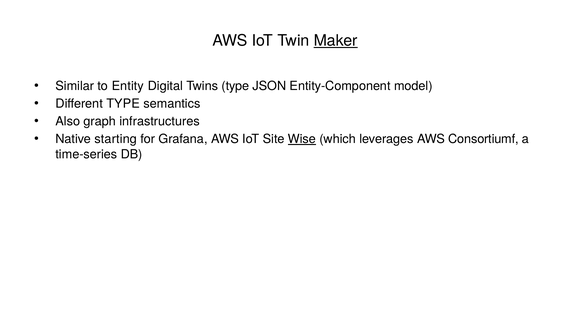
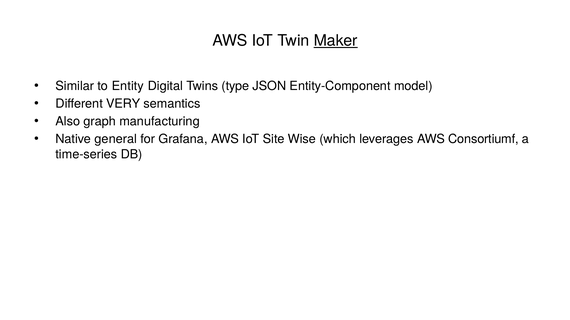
Different TYPE: TYPE -> VERY (123, 104)
infrastructures: infrastructures -> manufacturing (160, 122)
starting: starting -> general (116, 139)
Wise underline: present -> none (302, 139)
